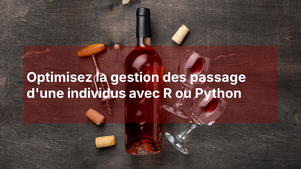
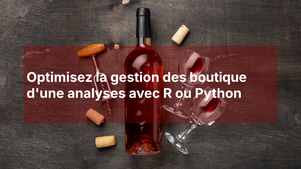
passage: passage -> boutique (218, 78)
individus: individus -> analyses (96, 94)
